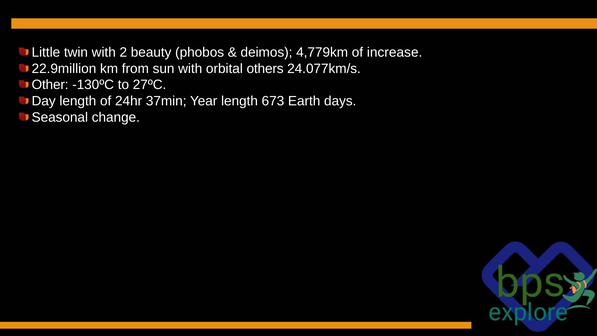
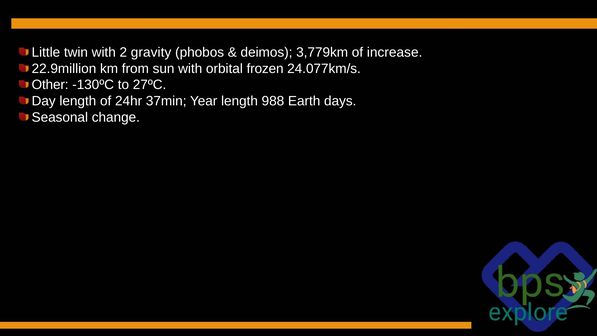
beauty: beauty -> gravity (151, 52)
4,779km: 4,779km -> 3,779km (322, 52)
others: others -> frozen (265, 69)
673: 673 -> 988 (273, 101)
